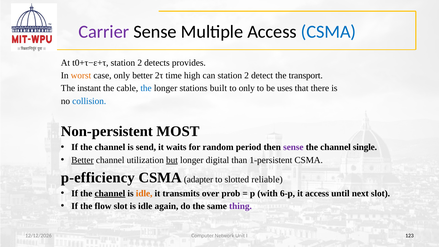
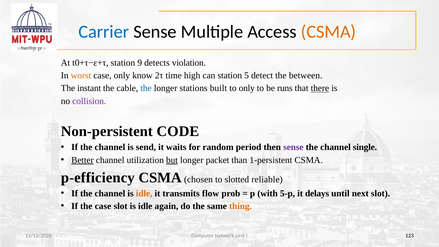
Carrier colour: purple -> blue (104, 32)
CSMA colour: blue -> orange (329, 32)
t0+τ−ε+τ station 2: 2 -> 9 (140, 63)
provides: provides -> violation (189, 63)
only better: better -> know (143, 75)
can station 2: 2 -> 5 (247, 75)
transport: transport -> between (306, 75)
uses: uses -> runs (285, 88)
there underline: none -> present (320, 88)
collision colour: blue -> purple (89, 101)
MOST: MOST -> CODE (178, 131)
digital: digital -> packet (218, 160)
adapter: adapter -> chosen (198, 179)
channel underline: present -> none (110, 193)
over: over -> flow (211, 193)
6-p: 6-p -> 5-p (288, 193)
it access: access -> delays (317, 193)
the flow: flow -> case (103, 206)
thing colour: purple -> orange (240, 206)
